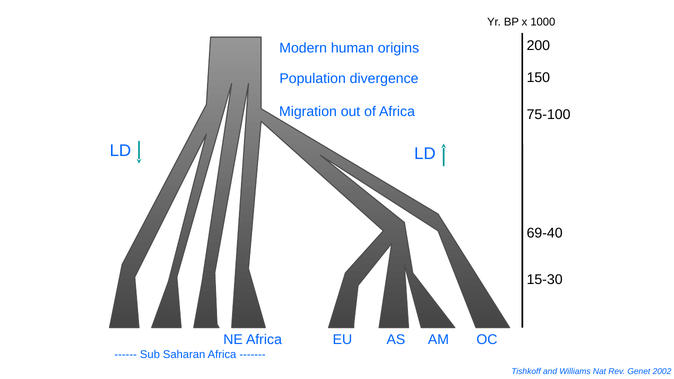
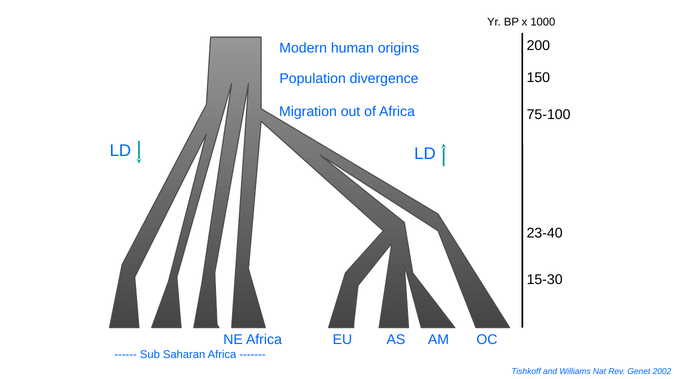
69-40: 69-40 -> 23-40 (545, 233)
